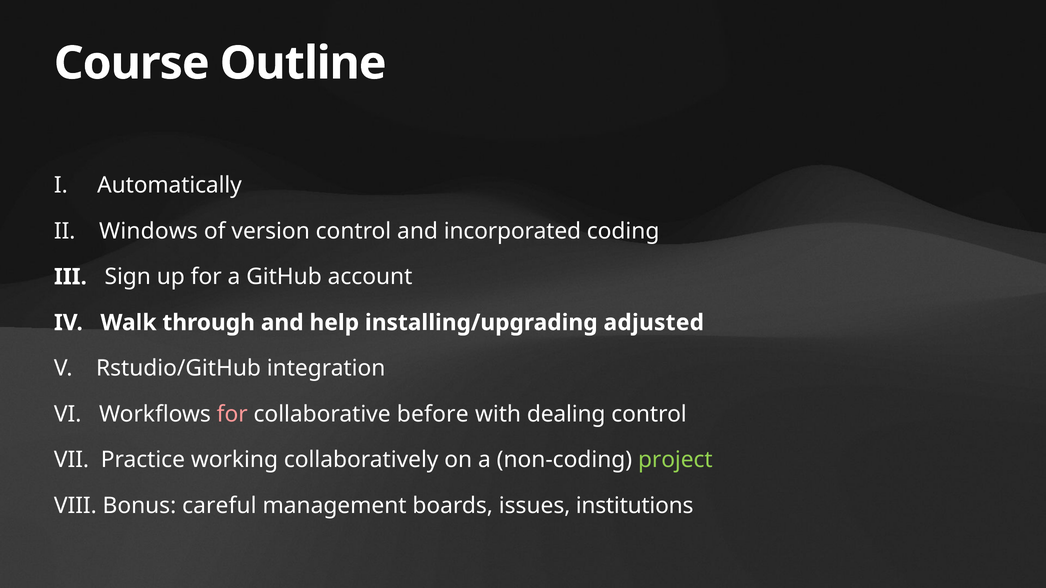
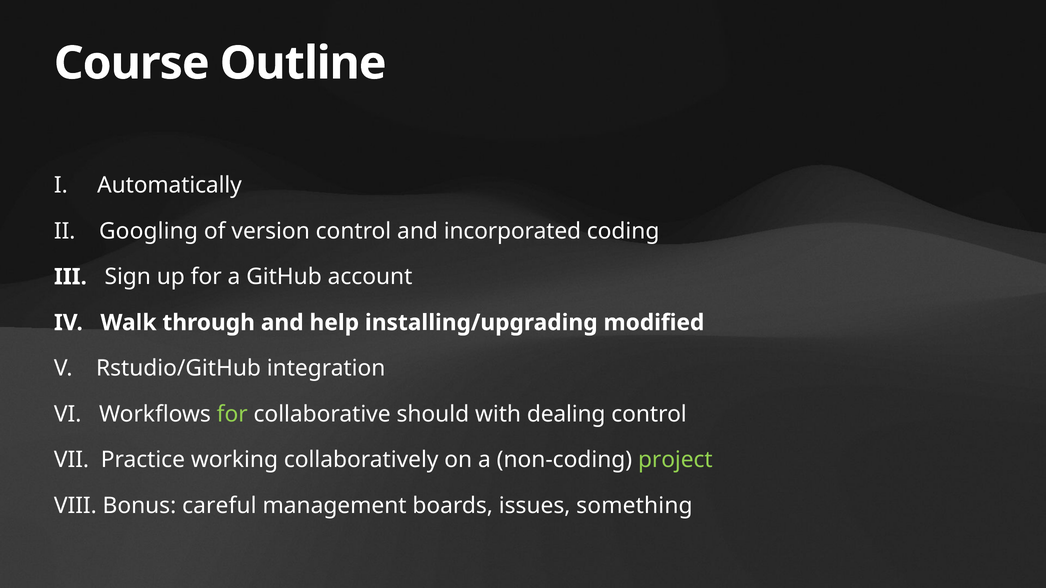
Windows: Windows -> Googling (148, 231)
adjusted: adjusted -> modified (654, 323)
for colour: pink -> light green (232, 414)
before: before -> should (433, 414)
institutions: institutions -> something (634, 506)
